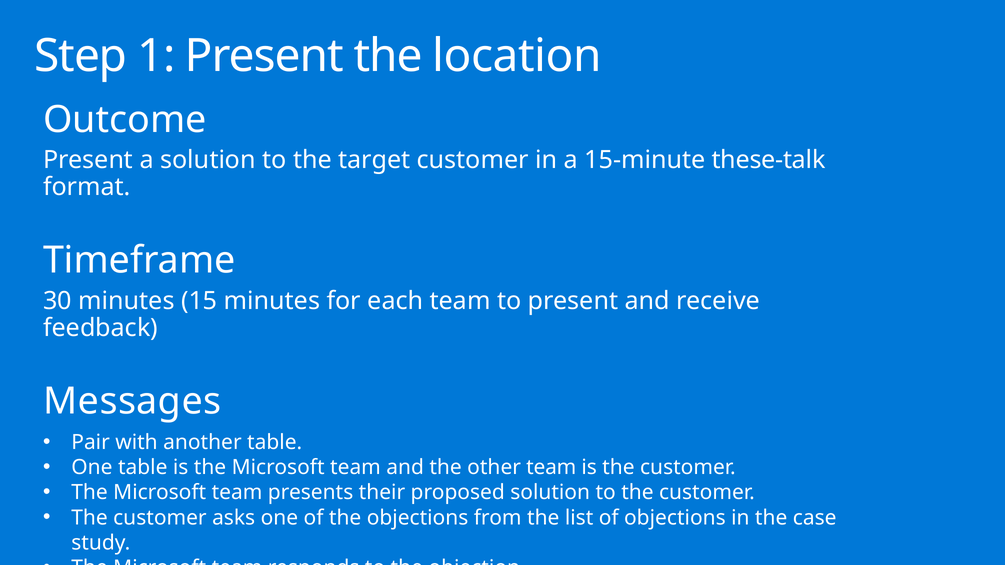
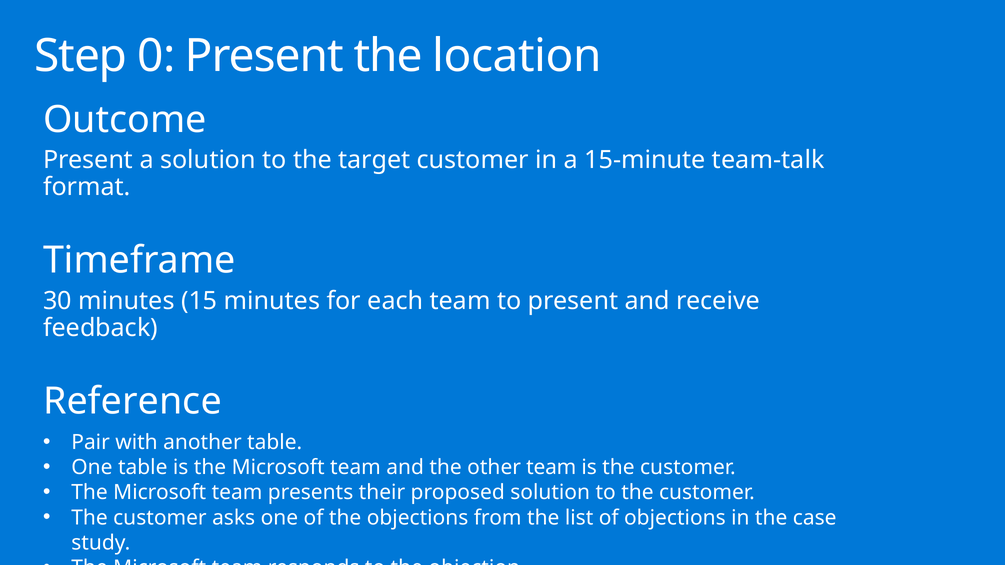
1: 1 -> 0 (156, 56)
these-talk: these-talk -> team-talk (768, 160)
Messages: Messages -> Reference (132, 402)
